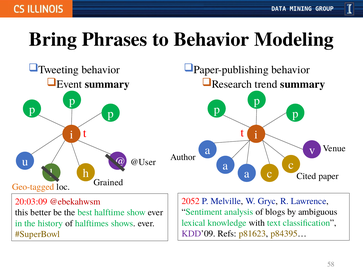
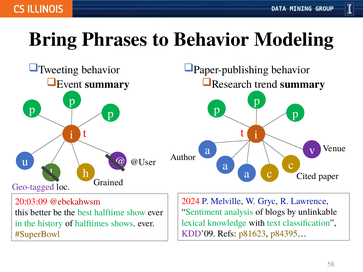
Geo-tagged colour: orange -> purple (33, 187)
2052: 2052 -> 2024 (191, 201)
ambiguous: ambiguous -> unlinkable (318, 212)
